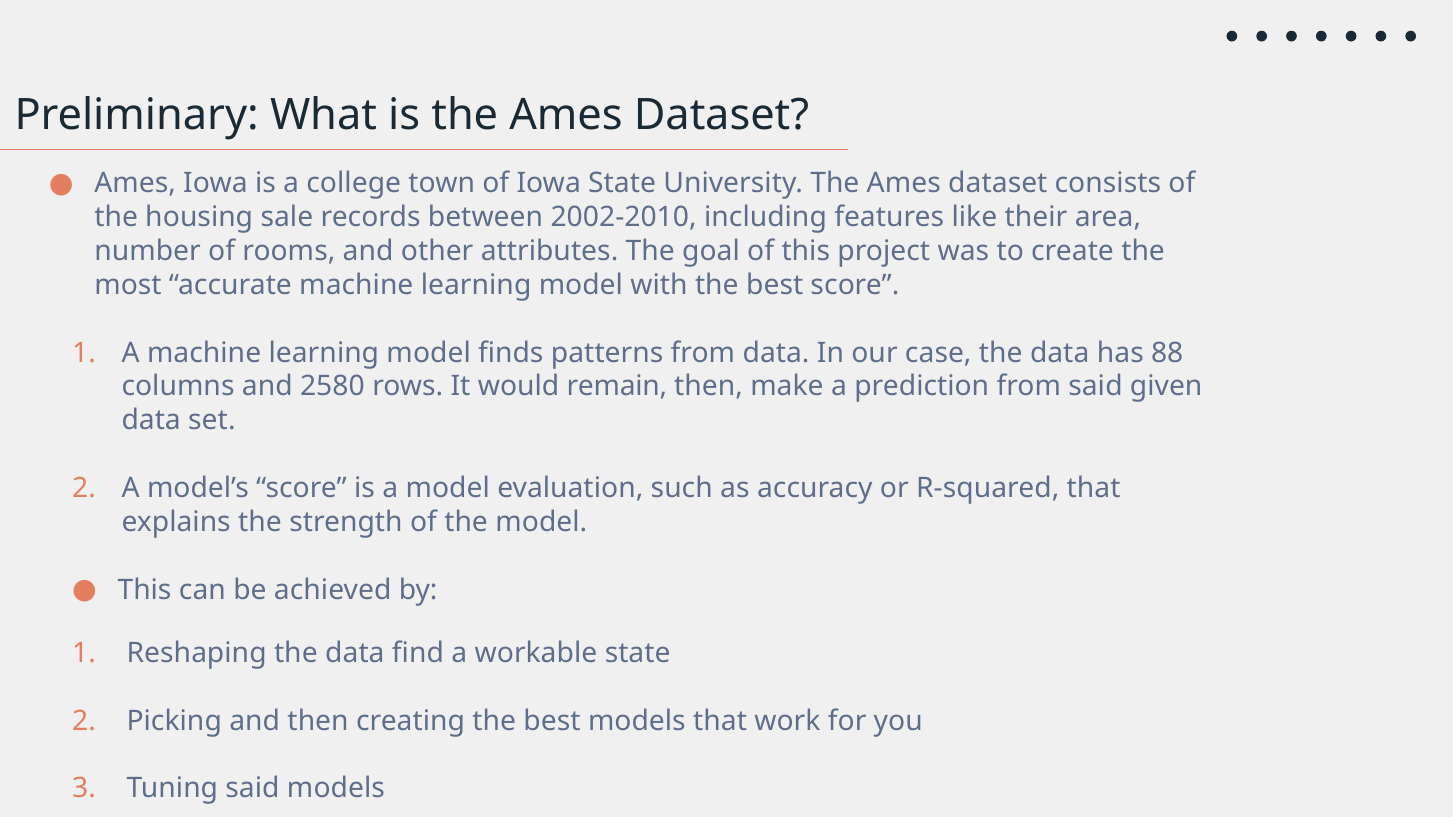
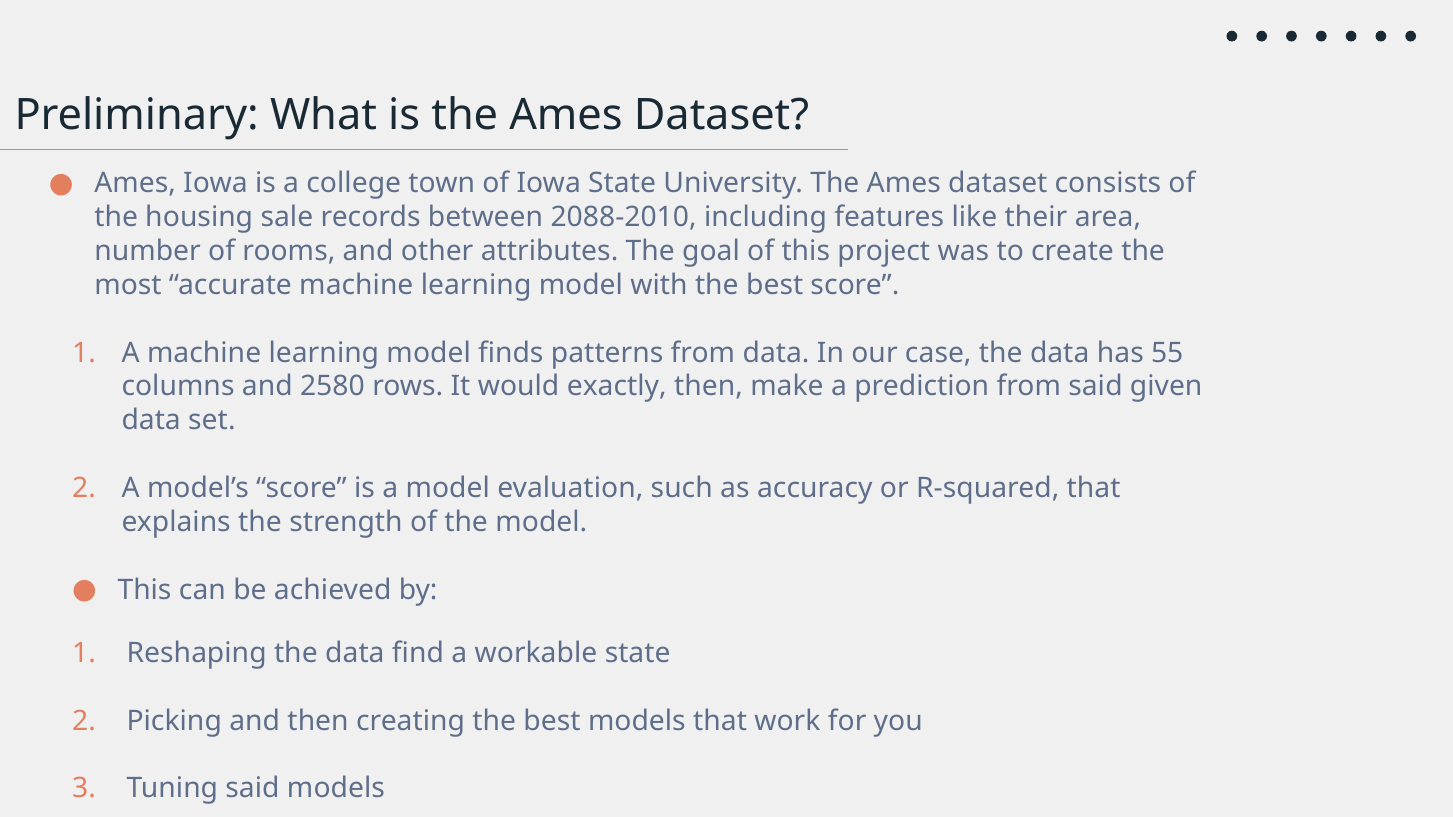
2002-2010: 2002-2010 -> 2088-2010 (624, 217)
88: 88 -> 55 (1167, 353)
remain: remain -> exactly (617, 387)
